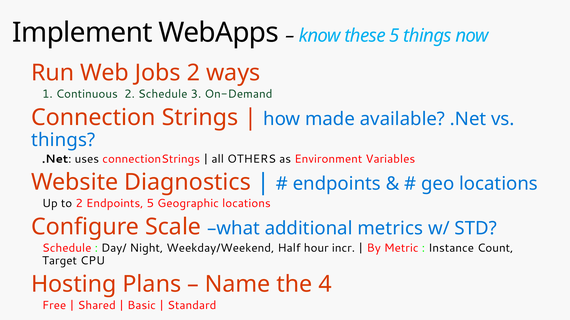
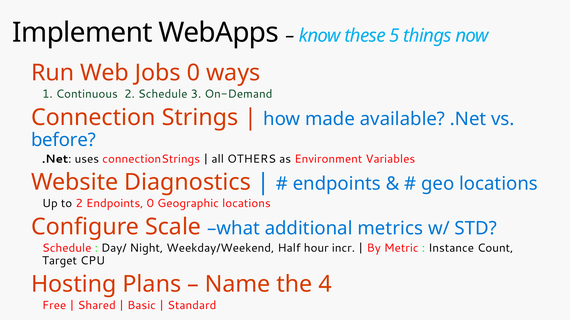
Jobs 2: 2 -> 0 (193, 73)
things: things -> before (63, 140)
Endpoints 5: 5 -> 0 (150, 204)
